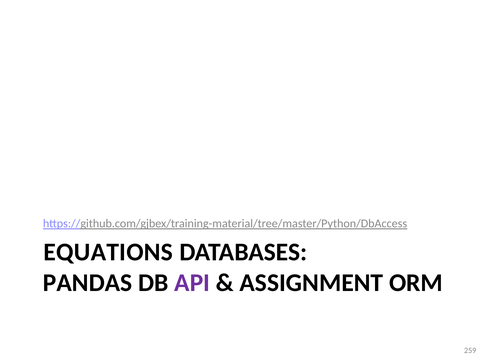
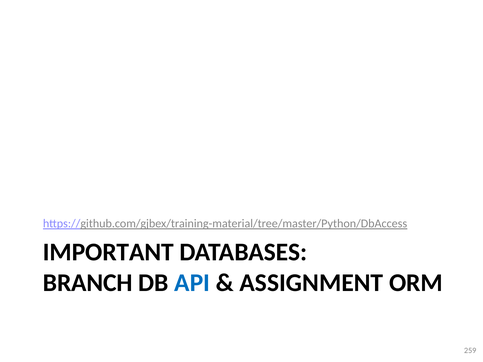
EQUATIONS: EQUATIONS -> IMPORTANT (108, 252)
PANDAS: PANDAS -> BRANCH (88, 283)
API colour: purple -> blue (192, 283)
